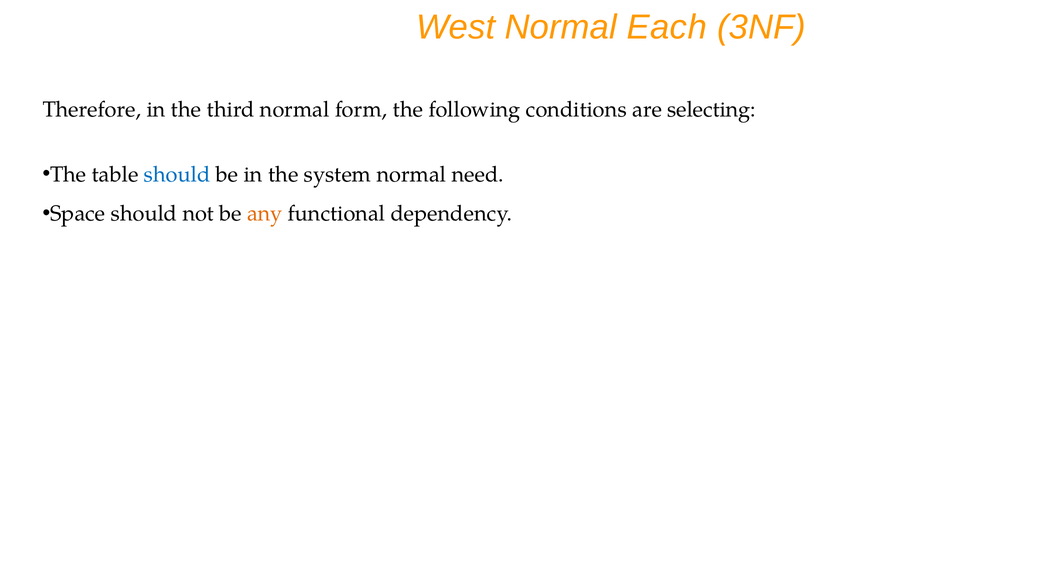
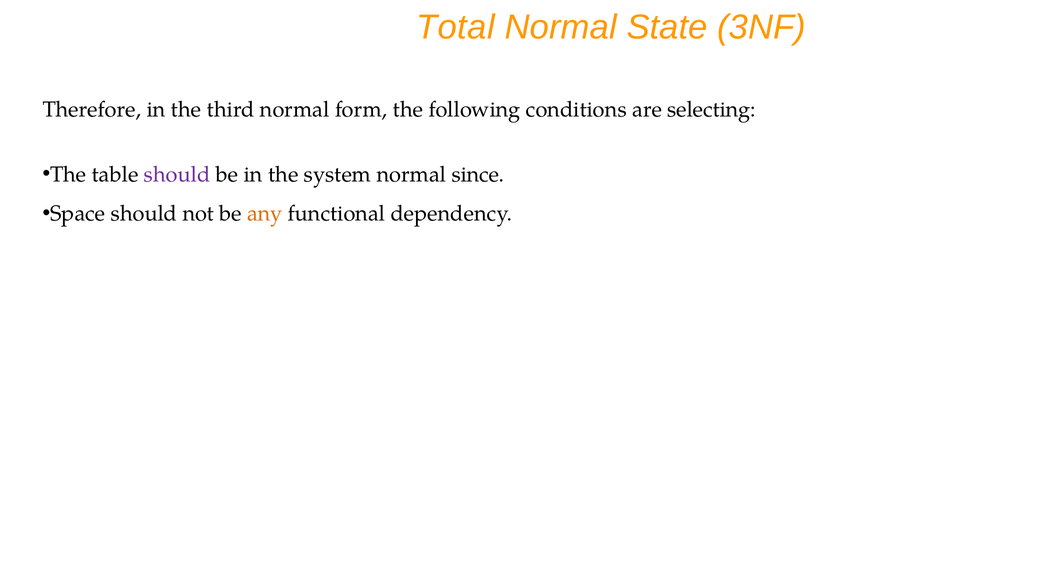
West: West -> Total (455, 27)
Each: Each -> State (667, 27)
should colour: blue -> purple (177, 175)
need: need -> since (478, 175)
